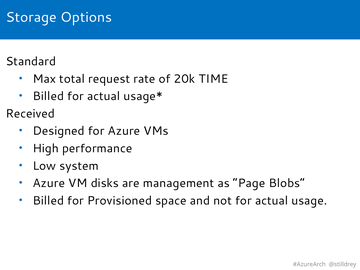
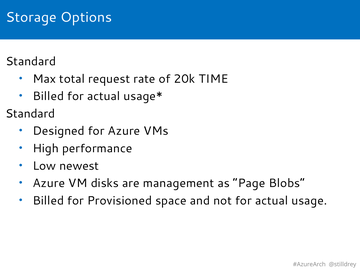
Received: Received -> Standard (30, 114)
system: system -> newest (79, 166)
